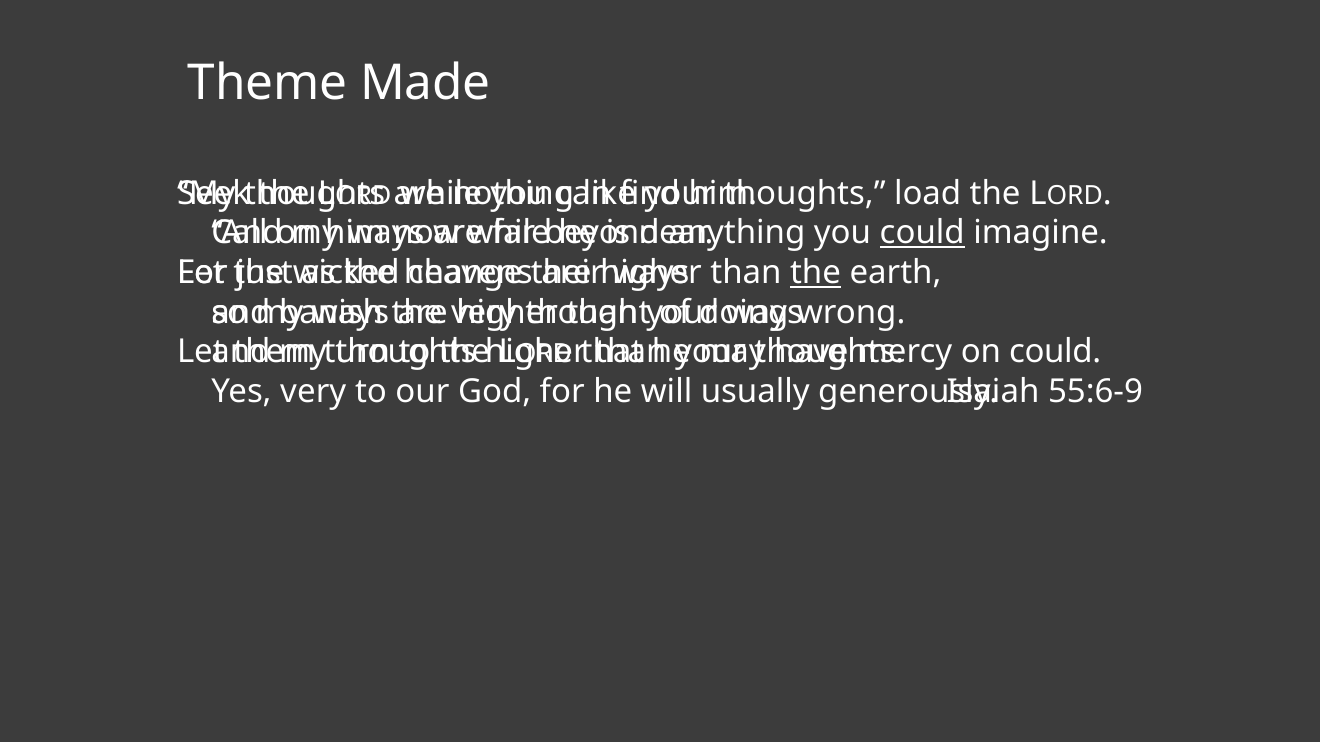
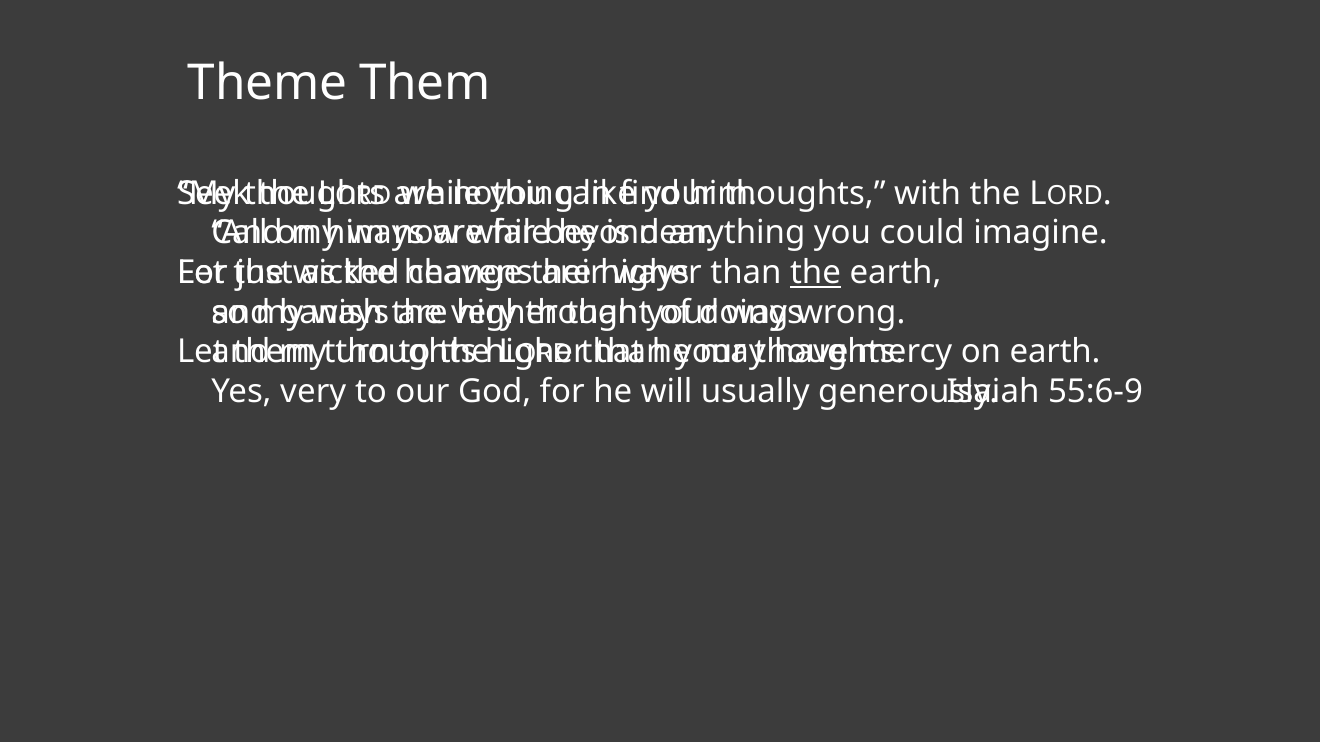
Theme Made: Made -> Them (425, 83)
load: load -> with (928, 194)
could underline: present -> none (922, 233)
on could: could -> earth (1055, 352)
